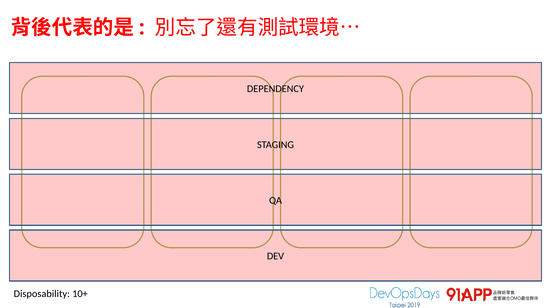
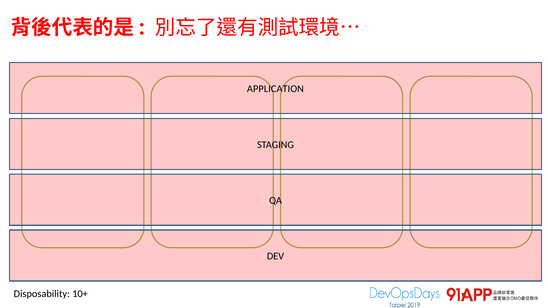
DEPENDENCY: DEPENDENCY -> APPLICATION (275, 89)
